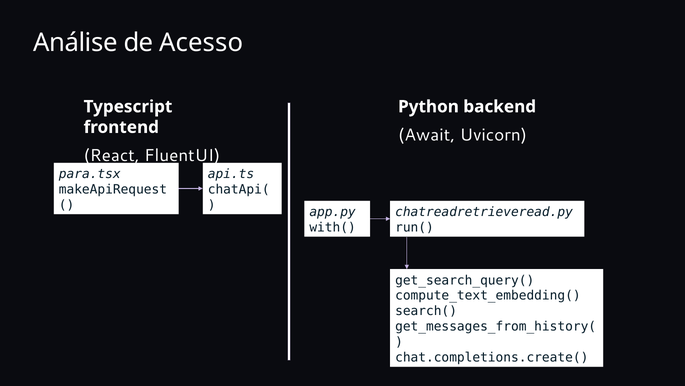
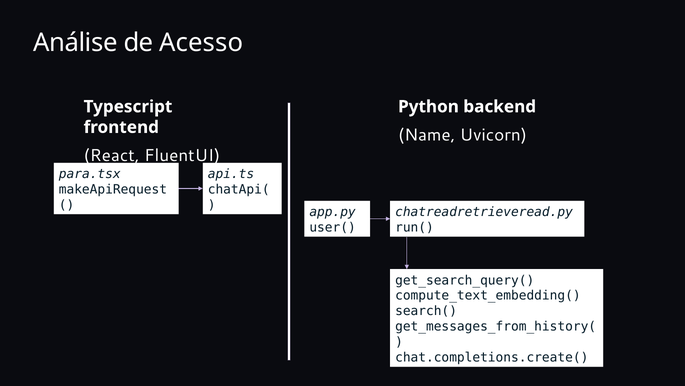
Await: Await -> Name (427, 135)
with(: with( -> user( (333, 227)
